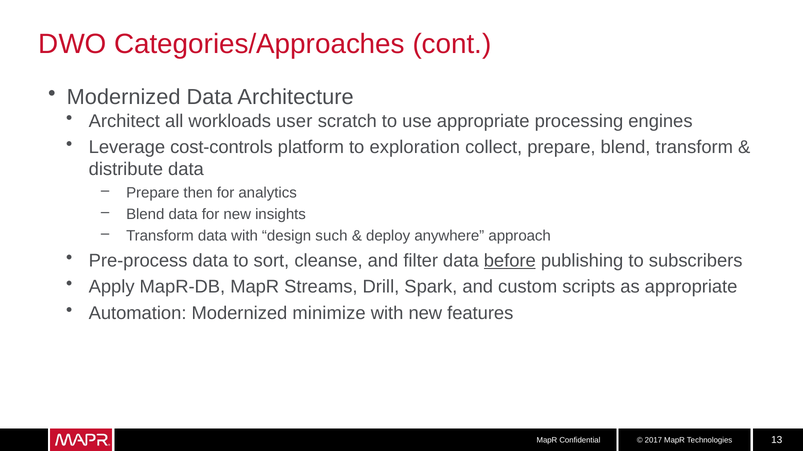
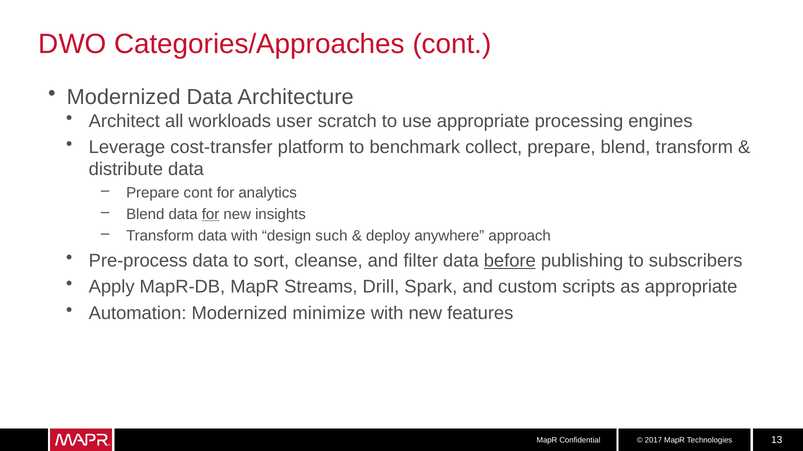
cost-controls: cost-controls -> cost-transfer (221, 148)
exploration: exploration -> benchmark (415, 148)
Prepare then: then -> cont (198, 193)
for underline: none -> present (211, 215)
